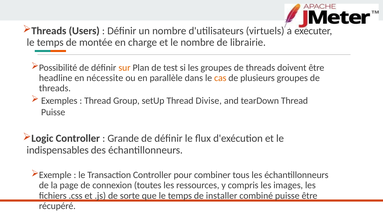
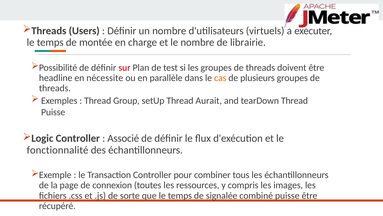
sur colour: orange -> red (124, 67)
Divise: Divise -> Aurait (209, 100)
Grande: Grande -> Associé (123, 138)
indispensables: indispensables -> fonctionnalité (58, 150)
installer: installer -> signalée (222, 195)
